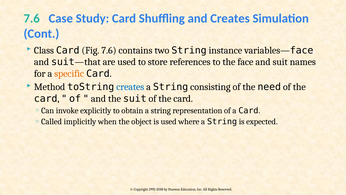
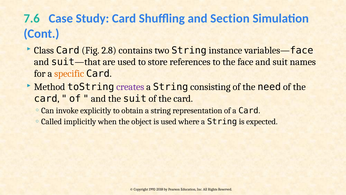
and Creates: Creates -> Section (230, 18)
Fig 7.6: 7.6 -> 2.8 (109, 50)
creates colour: blue -> purple (130, 87)
